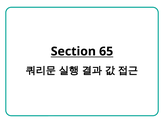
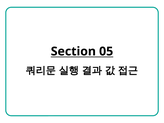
65: 65 -> 05 (106, 51)
